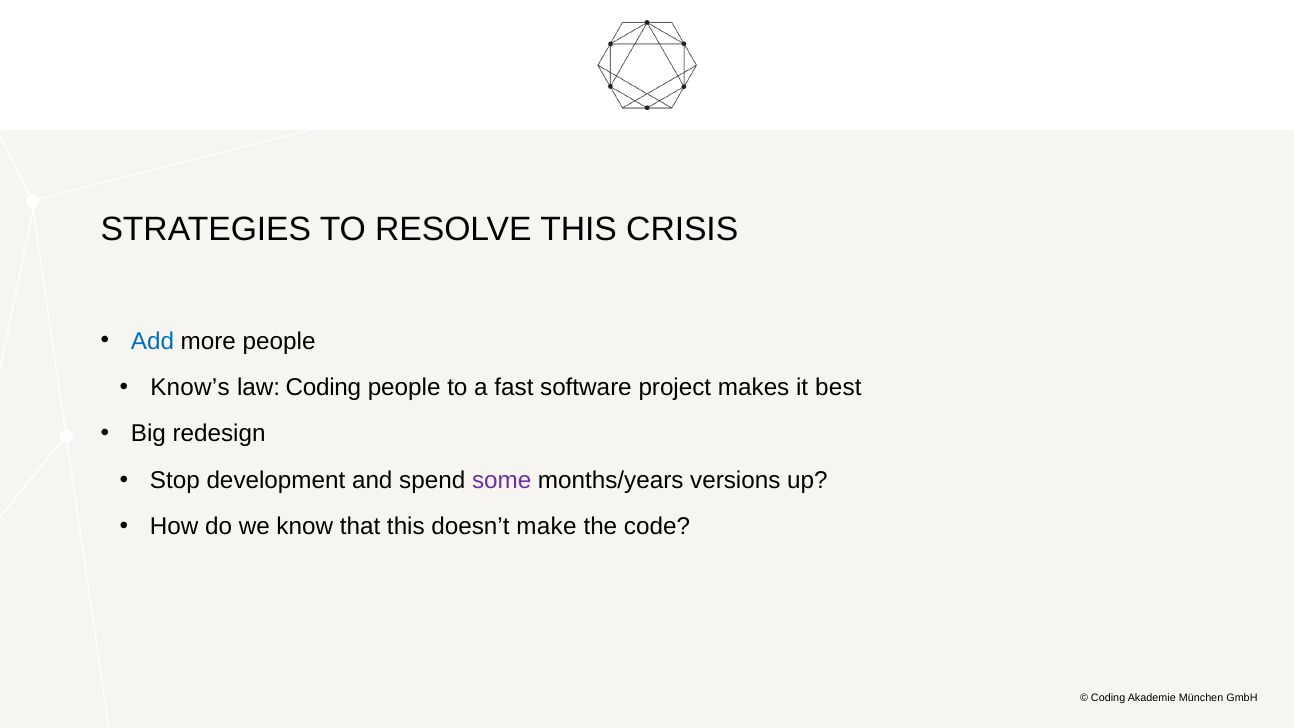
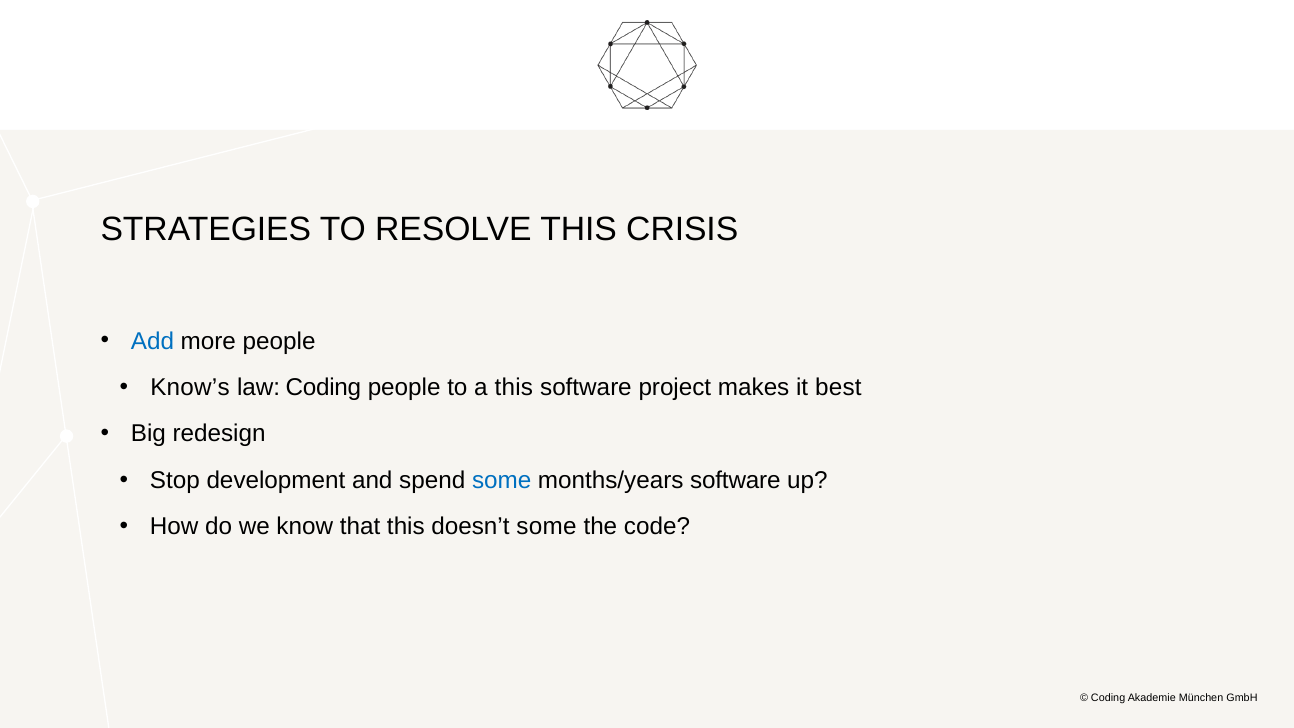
a fast: fast -> this (514, 387)
some colour: purple -> blue (502, 480)
months/years versions: versions -> software (735, 480)
doesn’t make: make -> some (546, 527)
